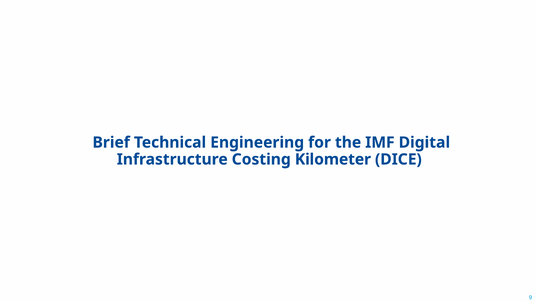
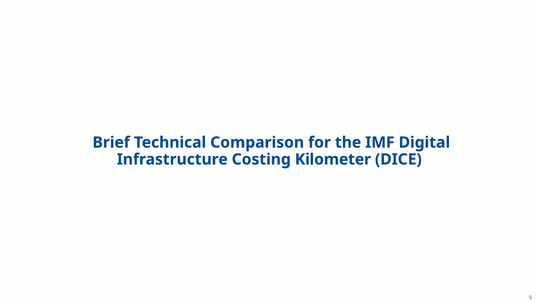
Engineering: Engineering -> Comparison (257, 142)
